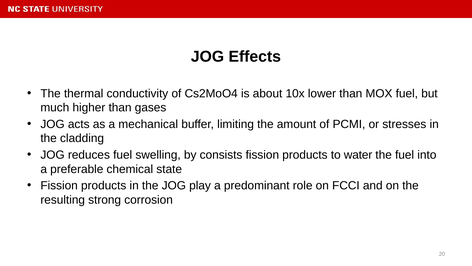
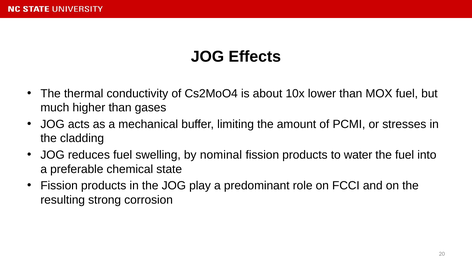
consists: consists -> nominal (221, 155)
